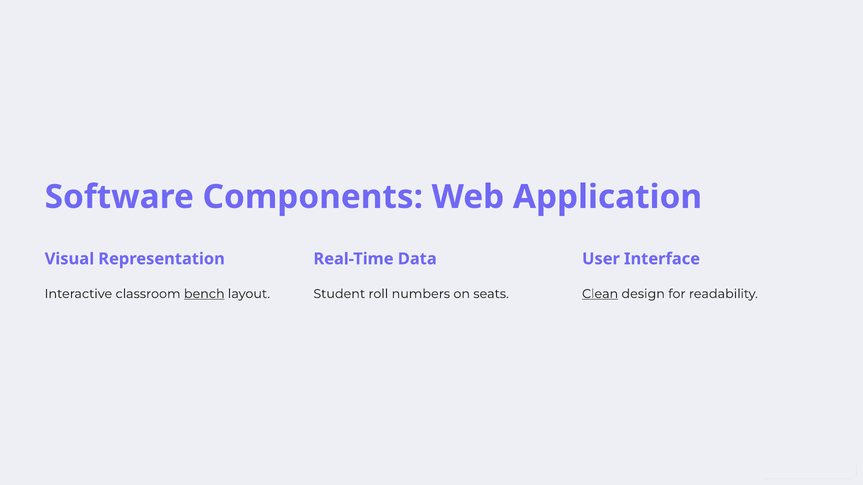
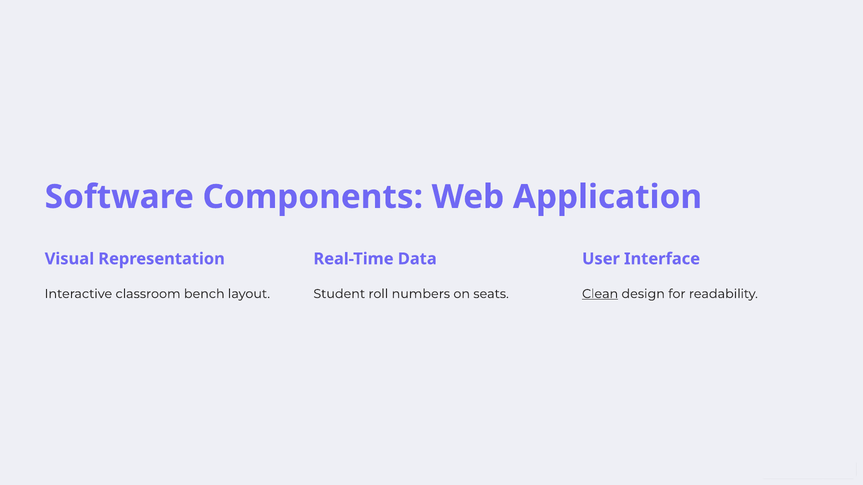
bench underline: present -> none (204, 294)
